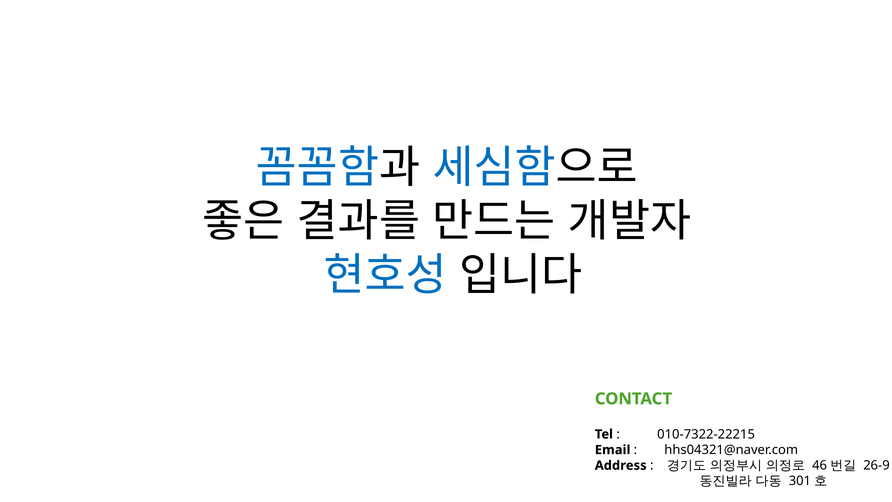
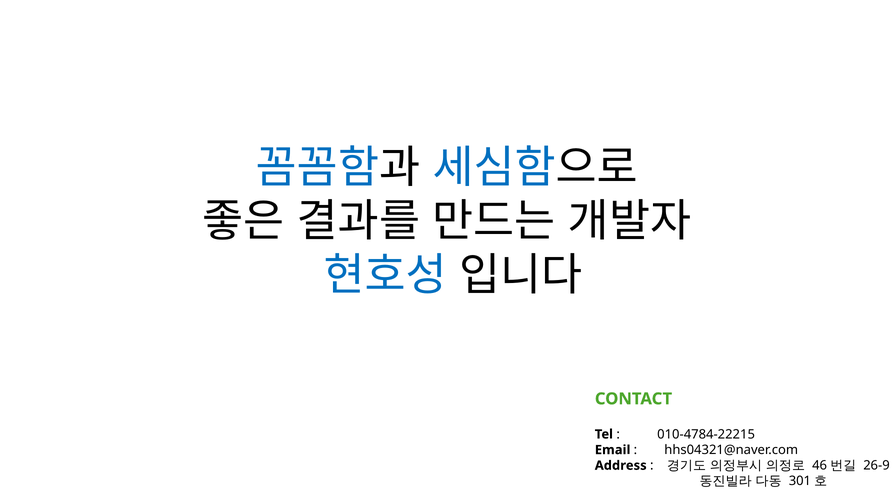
010-7322-22215: 010-7322-22215 -> 010-4784-22215 (706, 434)
